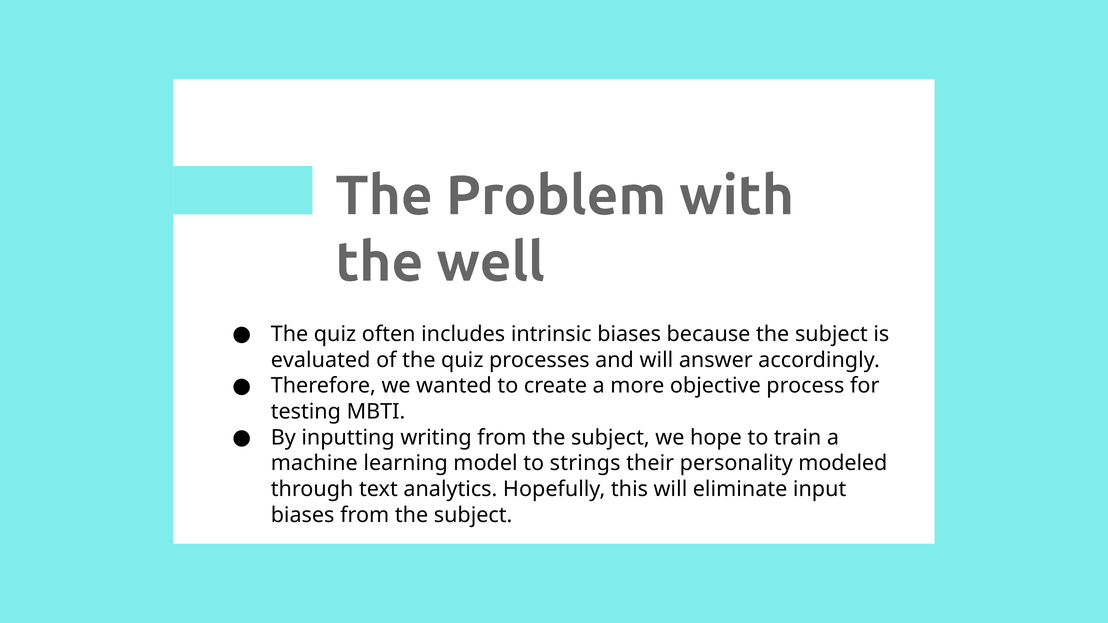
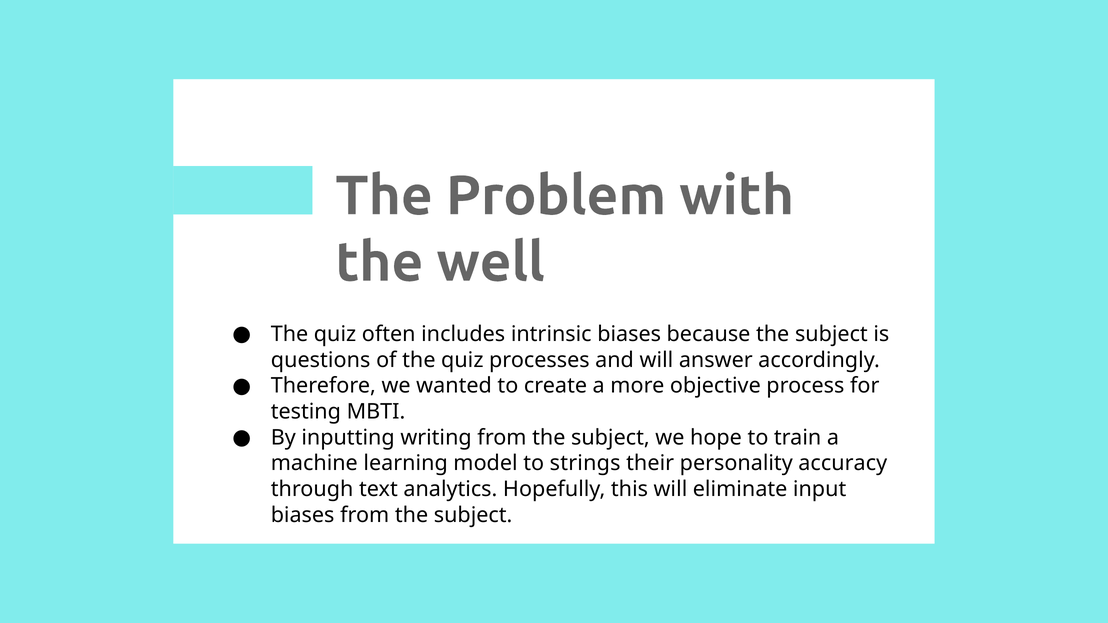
evaluated: evaluated -> questions (321, 360)
modeled: modeled -> accuracy (843, 464)
